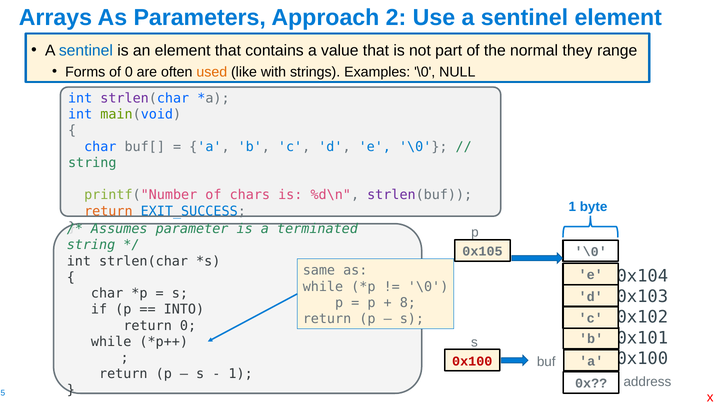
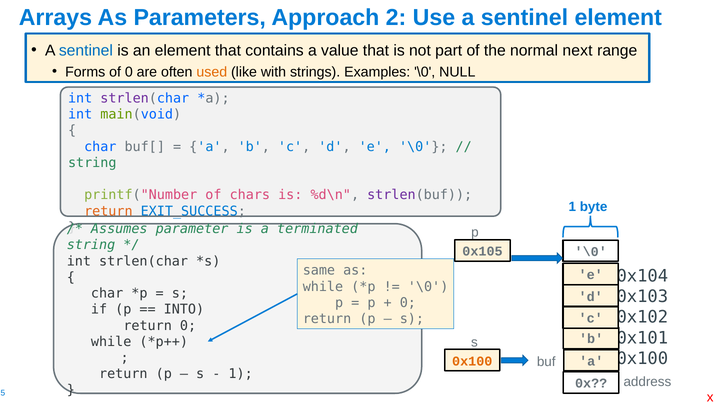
they: they -> next (577, 51)
8: 8 -> 0 (408, 303)
0x100 colour: red -> orange (472, 361)
